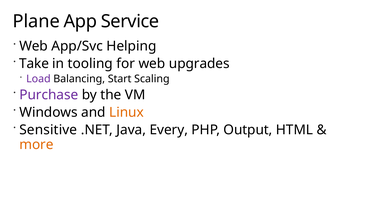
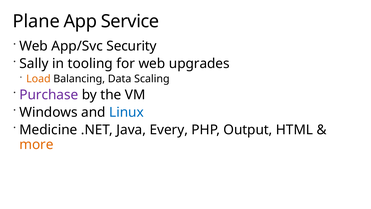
Helping: Helping -> Security (132, 46)
Take: Take -> Sally (34, 64)
Load colour: purple -> orange (38, 79)
Start: Start -> Data (120, 79)
Linux colour: orange -> blue (126, 112)
Sensitive: Sensitive -> Medicine (48, 130)
